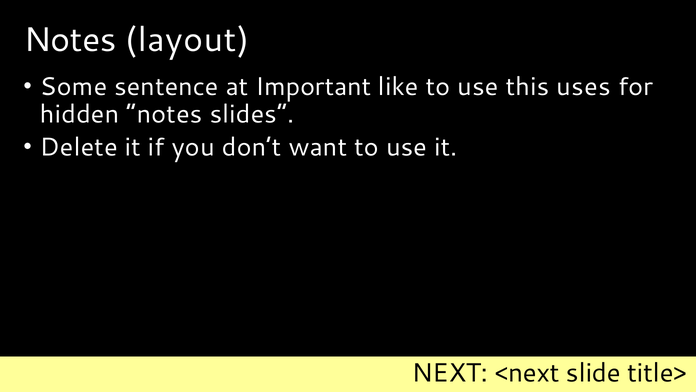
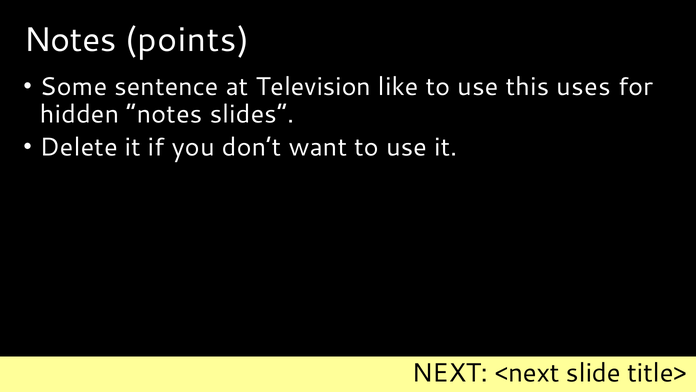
layout: layout -> points (187, 40)
Important: Important -> Television (313, 87)
